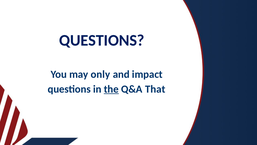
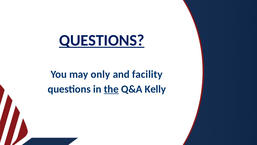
QUESTIONS underline: none -> present (102, 40)
impact: impact -> facility (147, 74)
That: That -> Kelly (155, 89)
